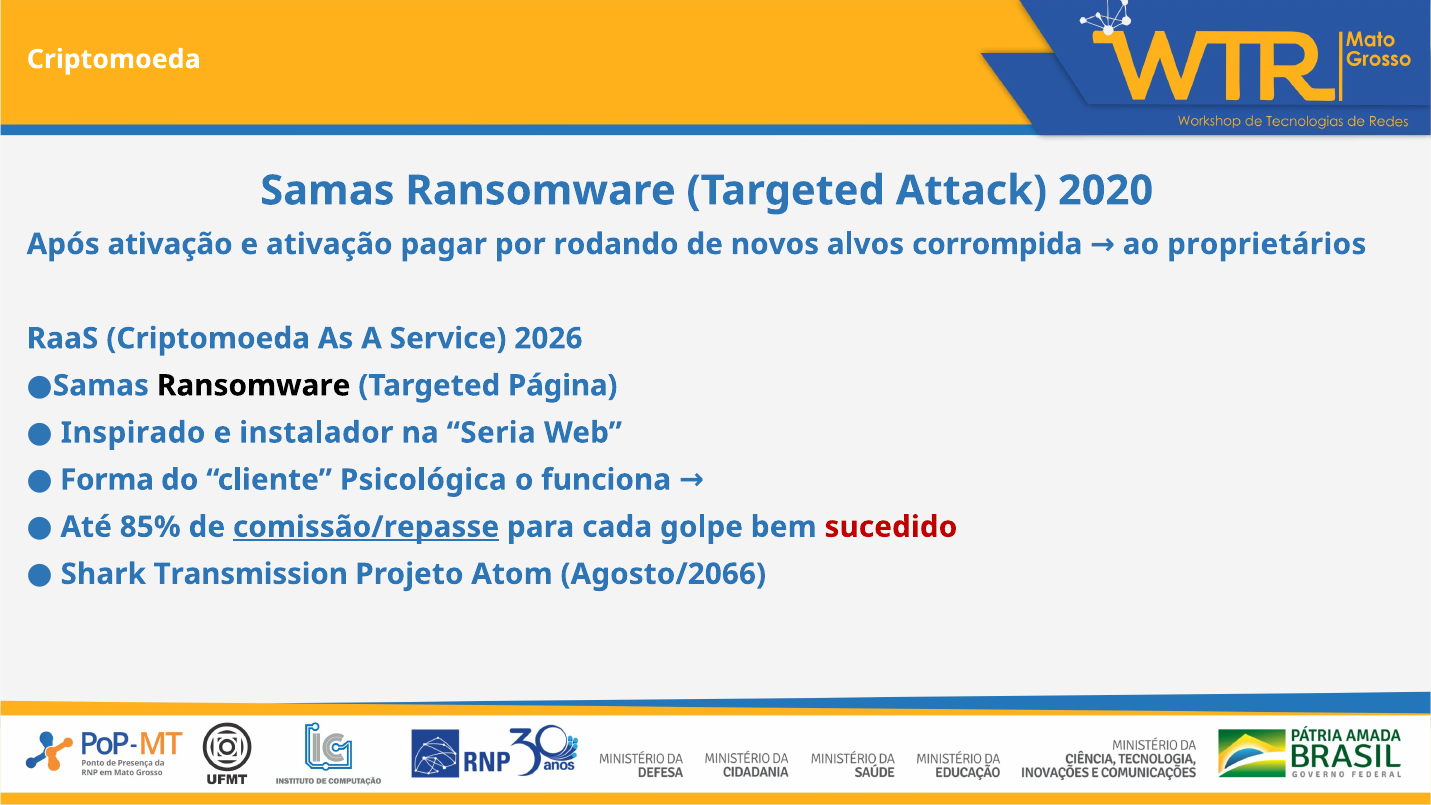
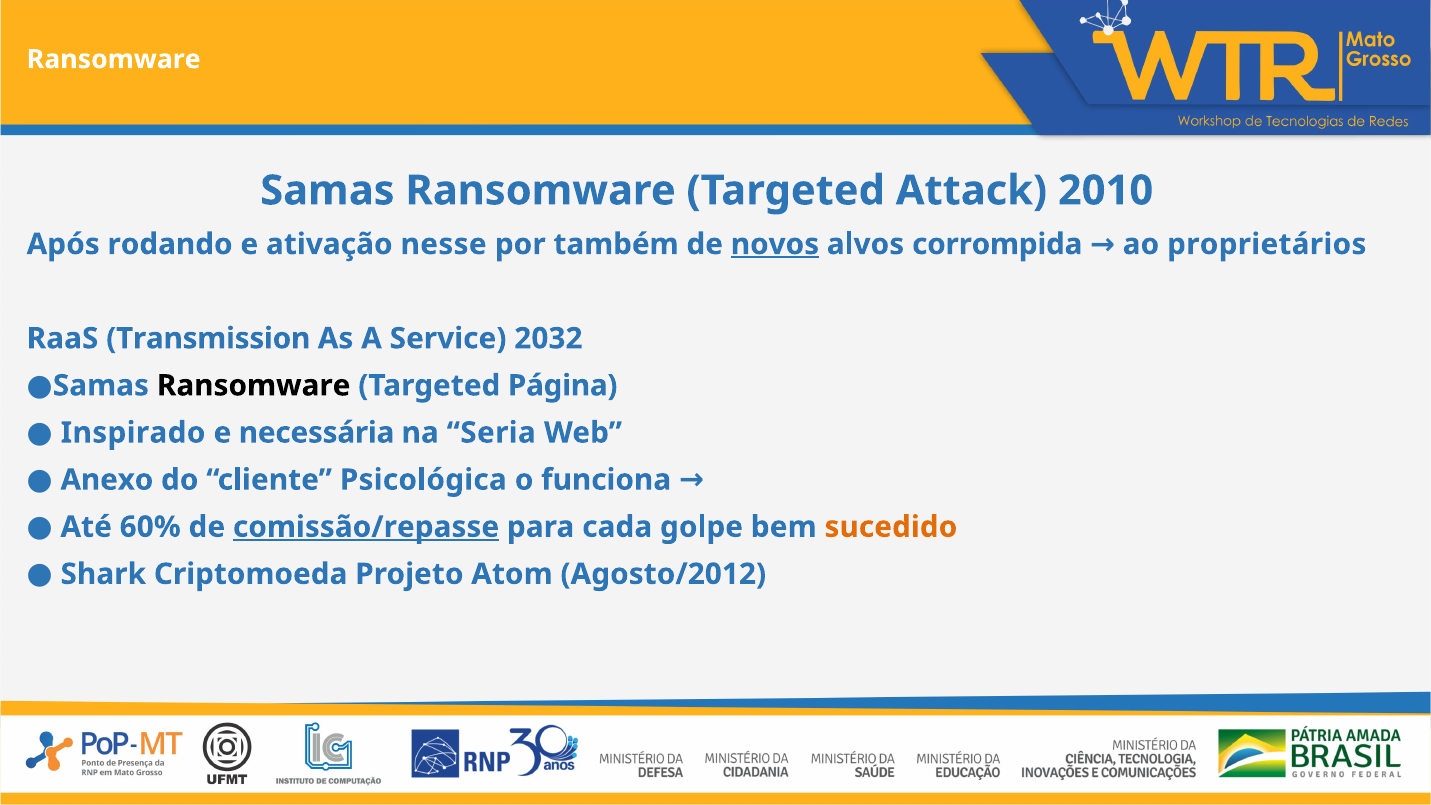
Criptomoeda: Criptomoeda -> Ransomware (114, 59)
2020: 2020 -> 2010 (1106, 191)
Após ativação: ativação -> rodando (170, 244)
pagar: pagar -> nesse (444, 244)
rodando: rodando -> também (616, 244)
novos underline: none -> present (775, 244)
RaaS Criptomoeda: Criptomoeda -> Transmission (208, 338)
2026: 2026 -> 2032 (548, 338)
instalador: instalador -> necessária (317, 433)
Forma: Forma -> Anexo (107, 480)
85%: 85% -> 60% (150, 527)
sucedido colour: red -> orange (891, 527)
Transmission: Transmission -> Criptomoeda (251, 574)
Agosto/2066: Agosto/2066 -> Agosto/2012 (663, 574)
